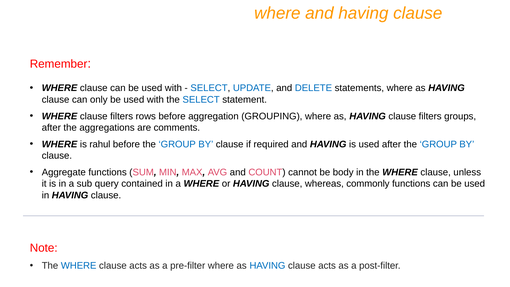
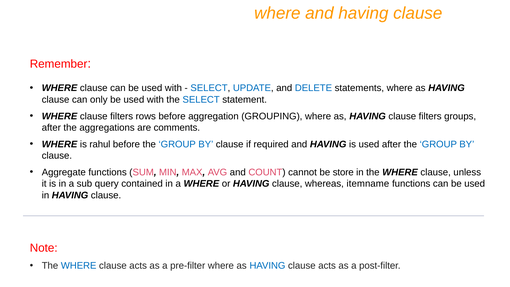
body: body -> store (343, 172)
commonly: commonly -> itemname (368, 184)
